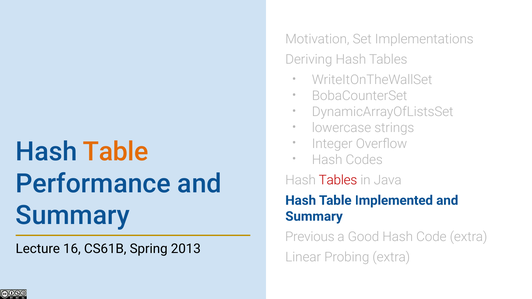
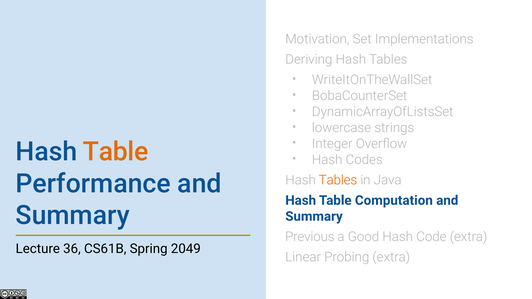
Tables colour: red -> orange (338, 180)
Implemented: Implemented -> Computation (394, 201)
16: 16 -> 36 (72, 249)
2013: 2013 -> 2049 (186, 249)
